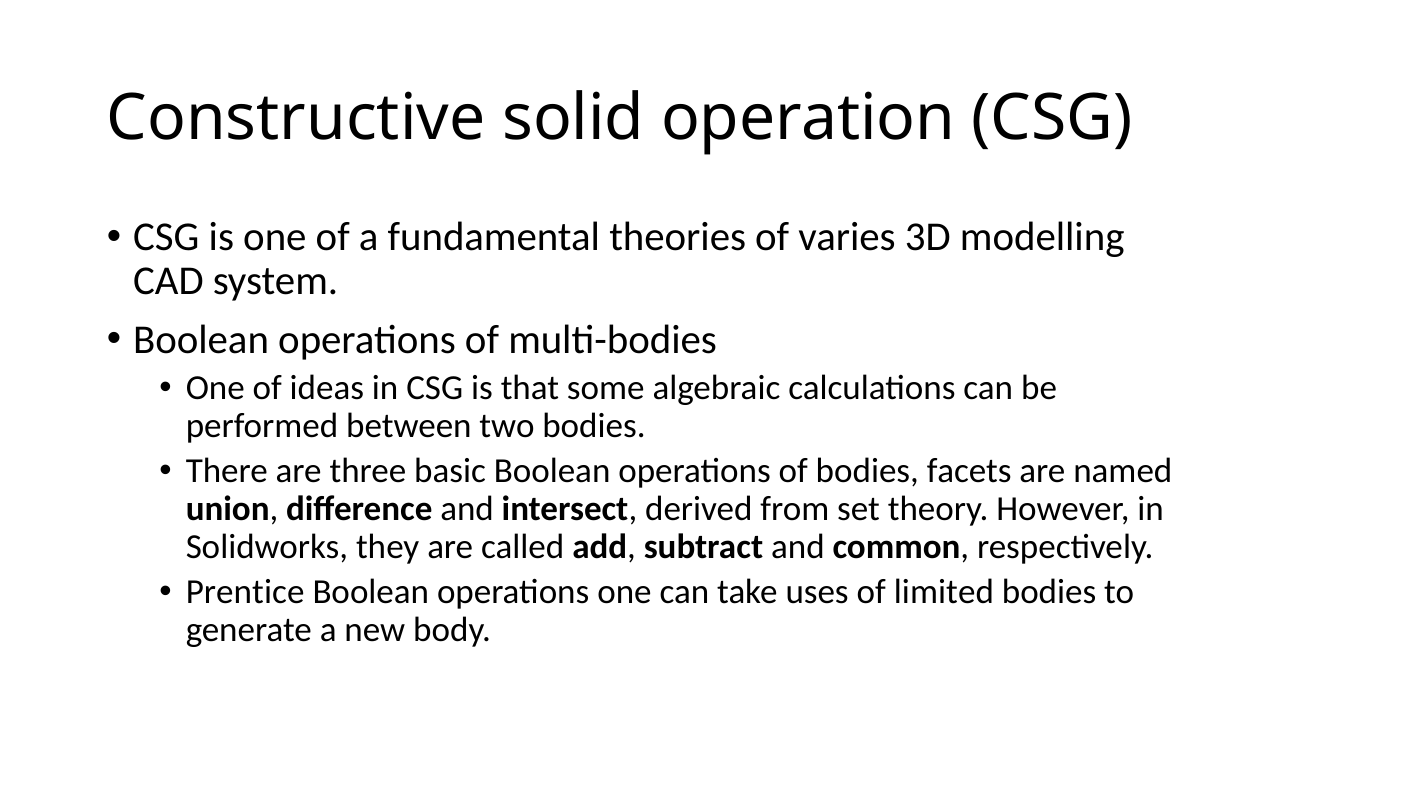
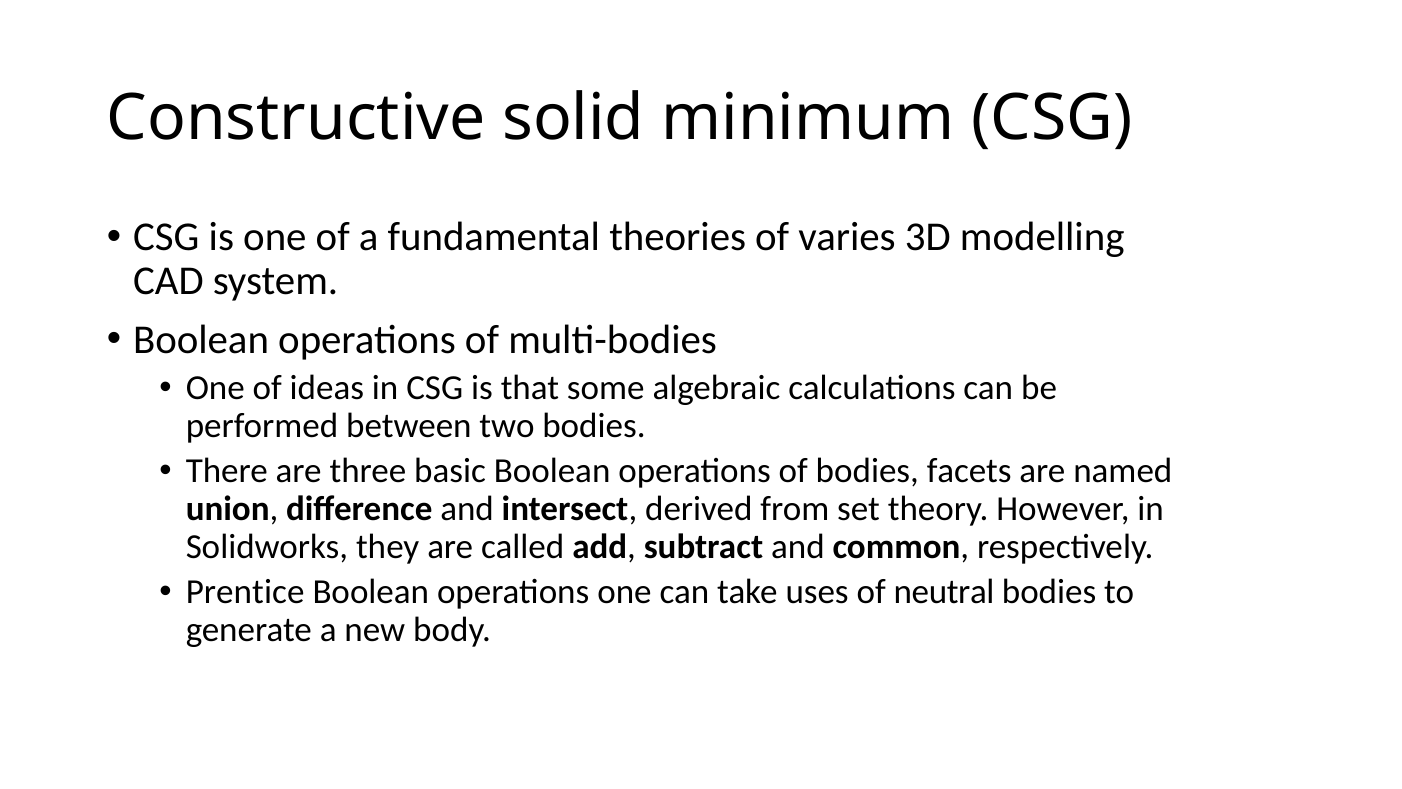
operation: operation -> minimum (808, 118)
limited: limited -> neutral (944, 592)
